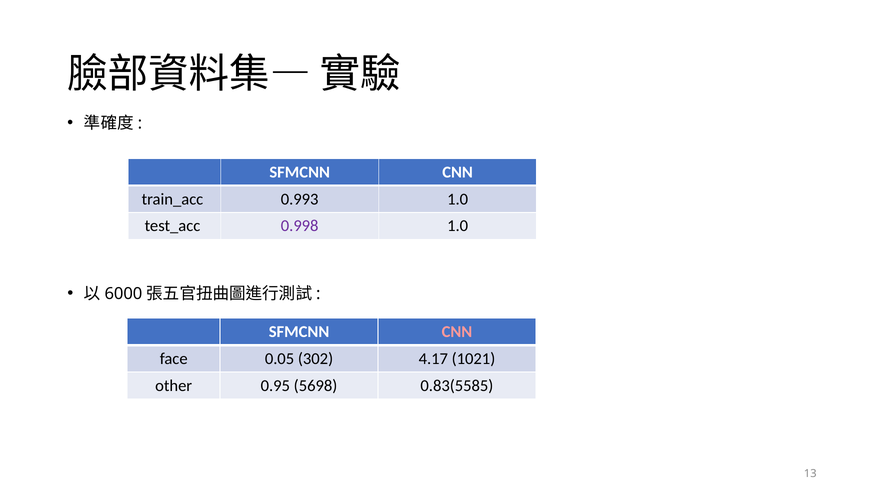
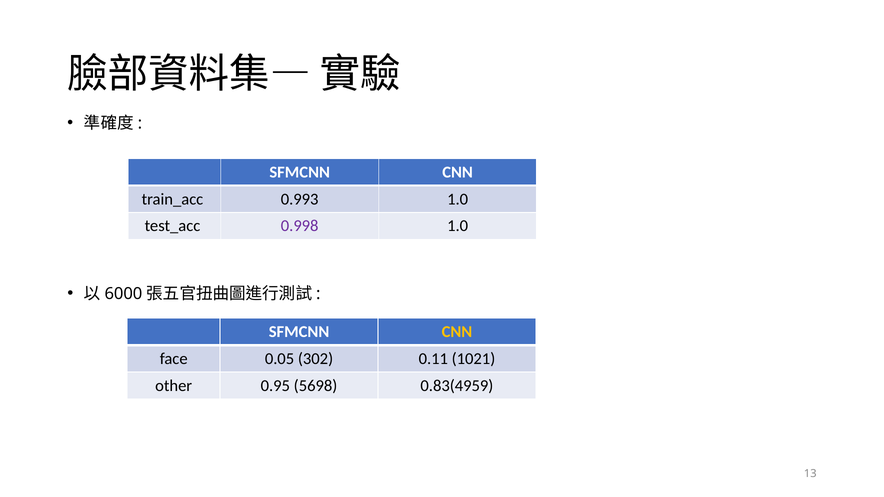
CNN colour: pink -> yellow (457, 332)
4.17: 4.17 -> 0.11 (433, 359)
0.83(5585: 0.83(5585 -> 0.83(4959 (457, 386)
